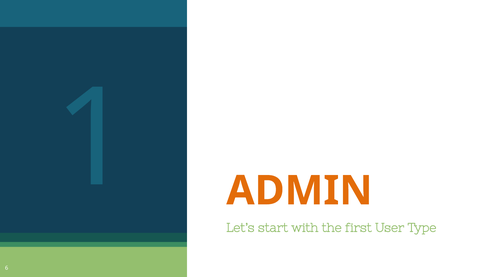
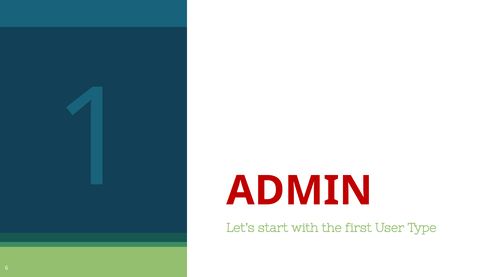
ADMIN colour: orange -> red (299, 191)
